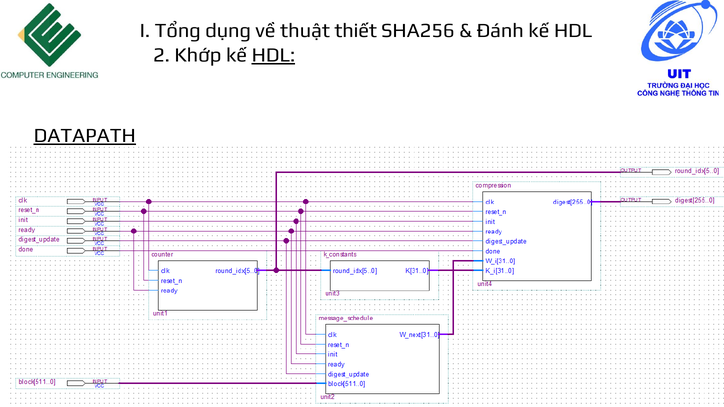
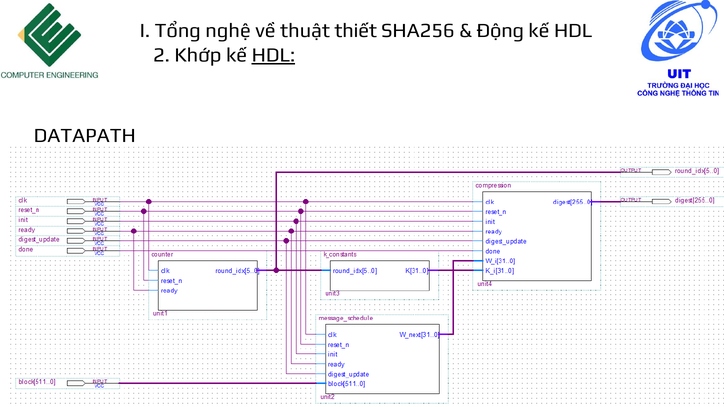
dụng: dụng -> nghệ (228, 31)
Đánh: Đánh -> Động (500, 31)
DATAPATH underline: present -> none (85, 136)
